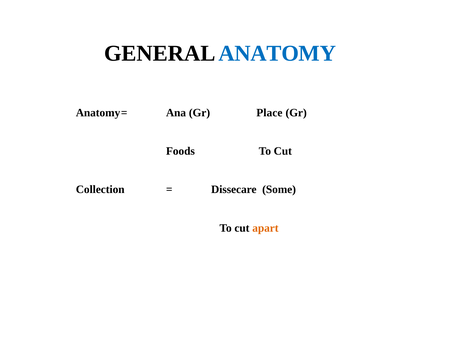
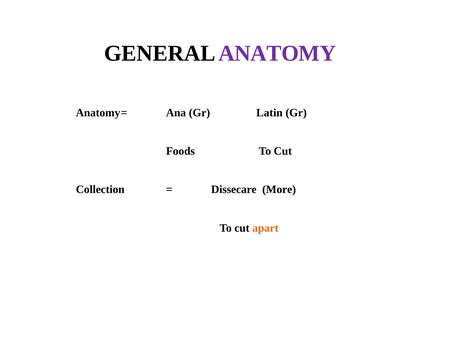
ANATOMY colour: blue -> purple (277, 53)
Place: Place -> Latin (269, 112)
Some: Some -> More (279, 189)
